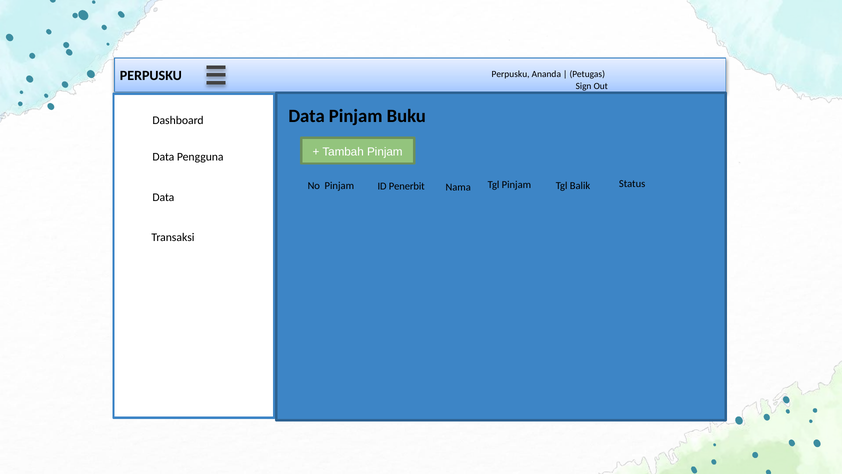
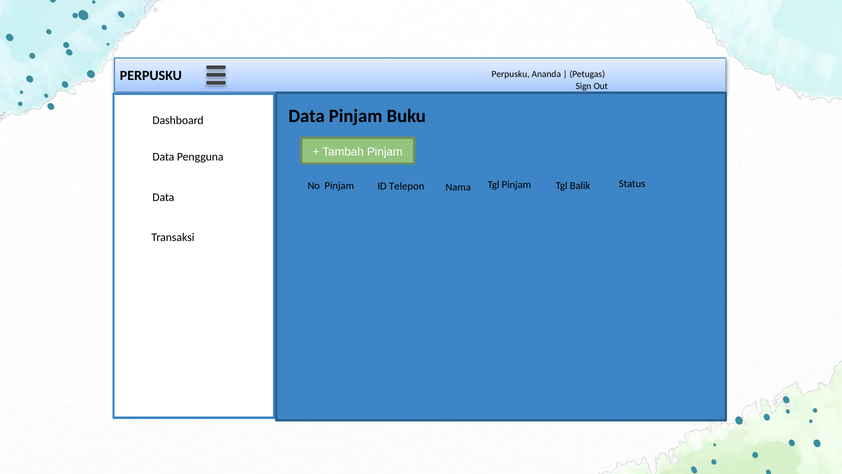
Penerbit: Penerbit -> Telepon (407, 186)
